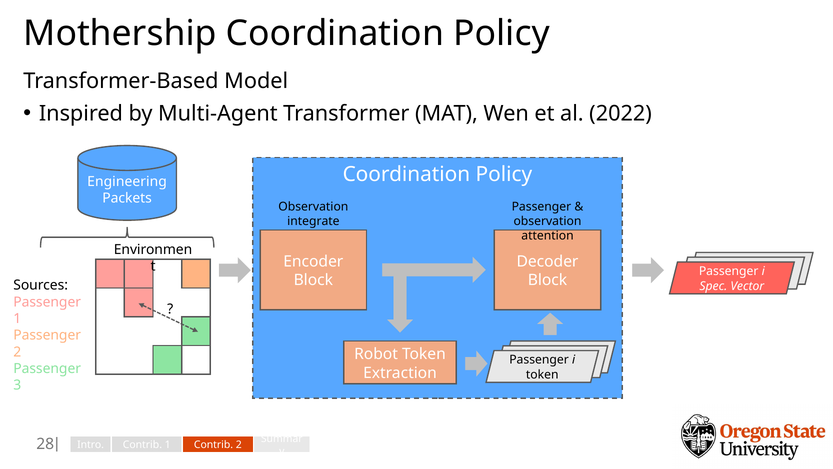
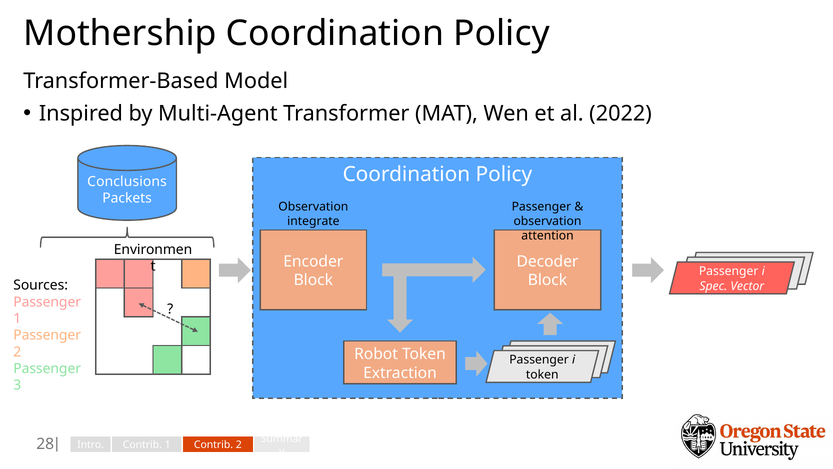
Engineering: Engineering -> Conclusions (127, 182)
